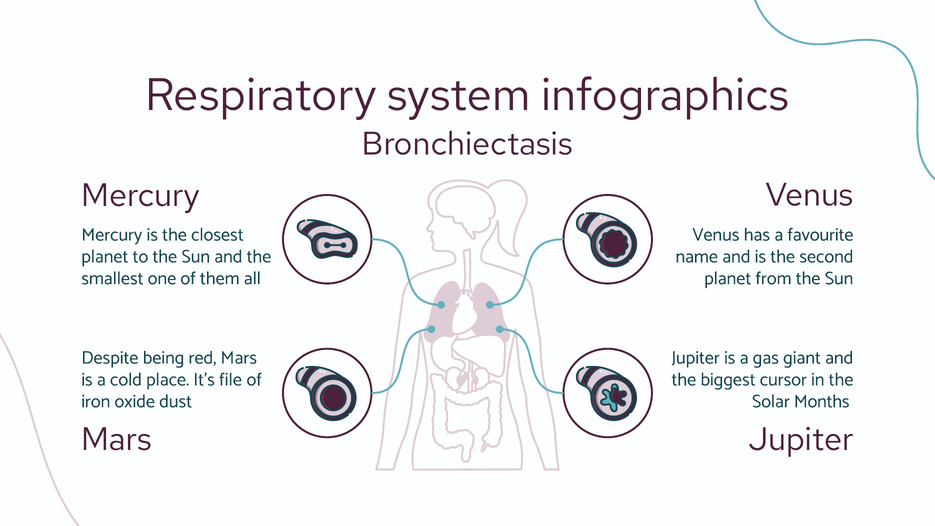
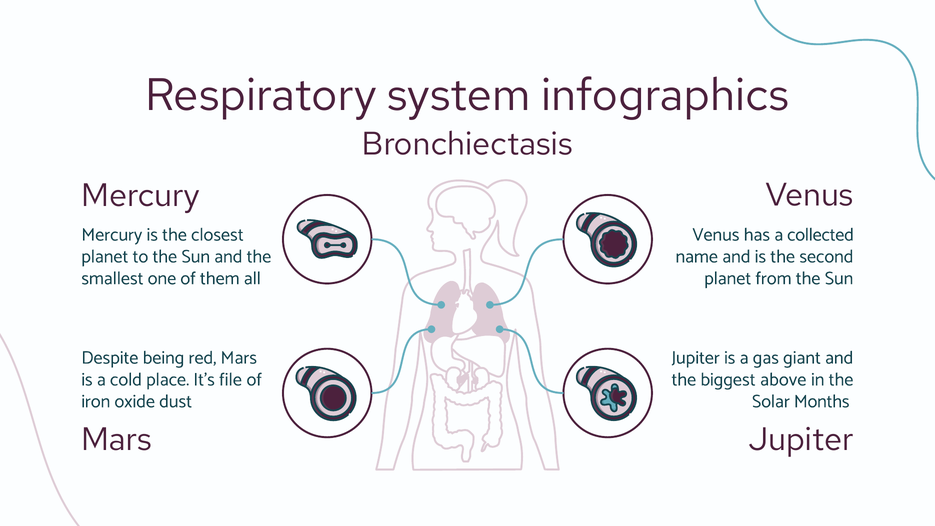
favourite: favourite -> collected (820, 235)
cursor: cursor -> above (783, 379)
